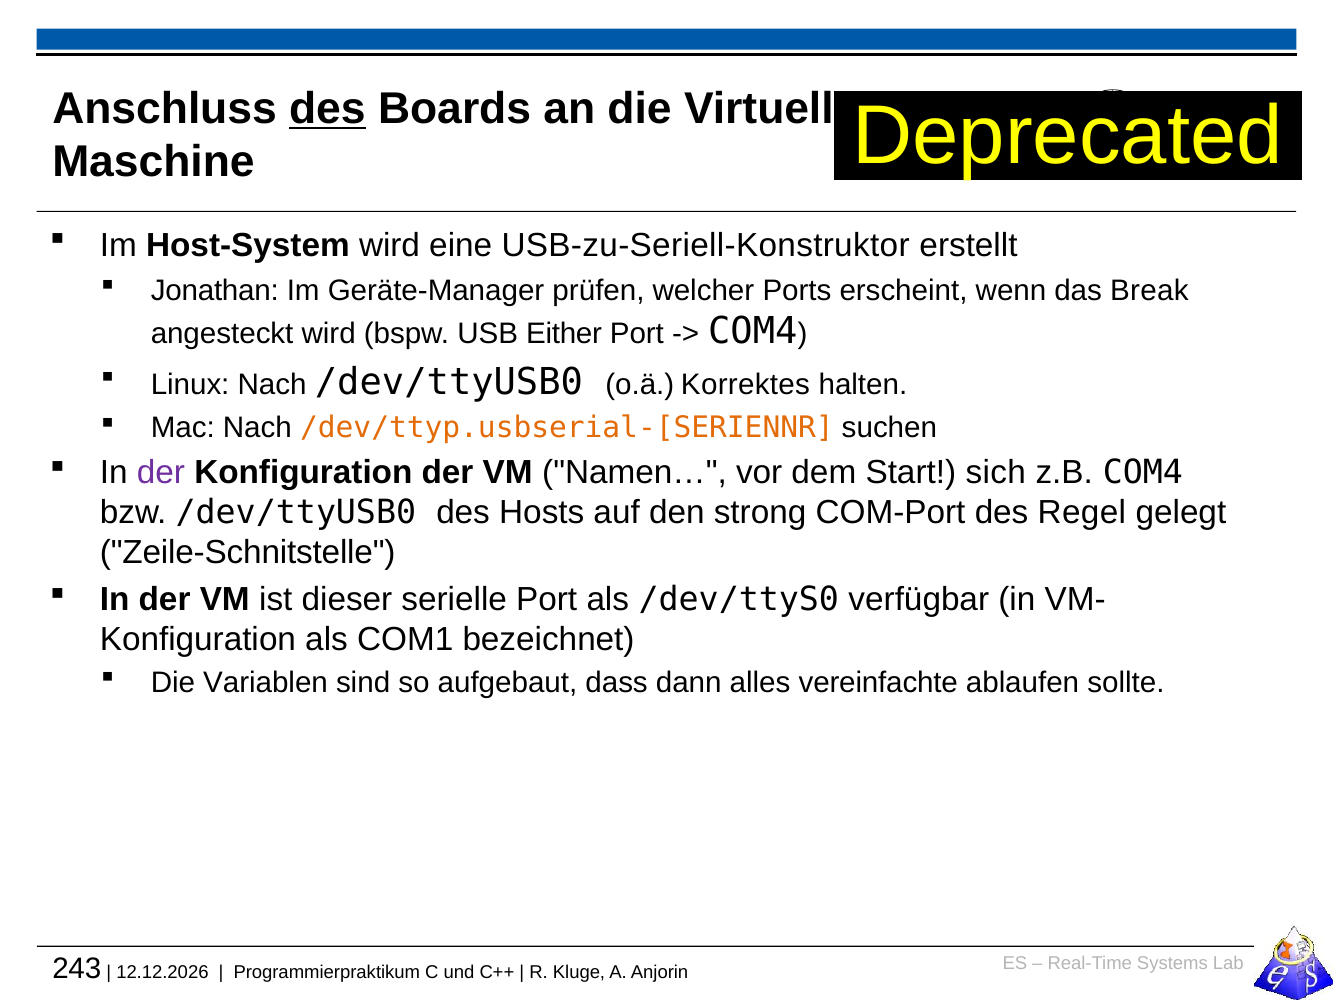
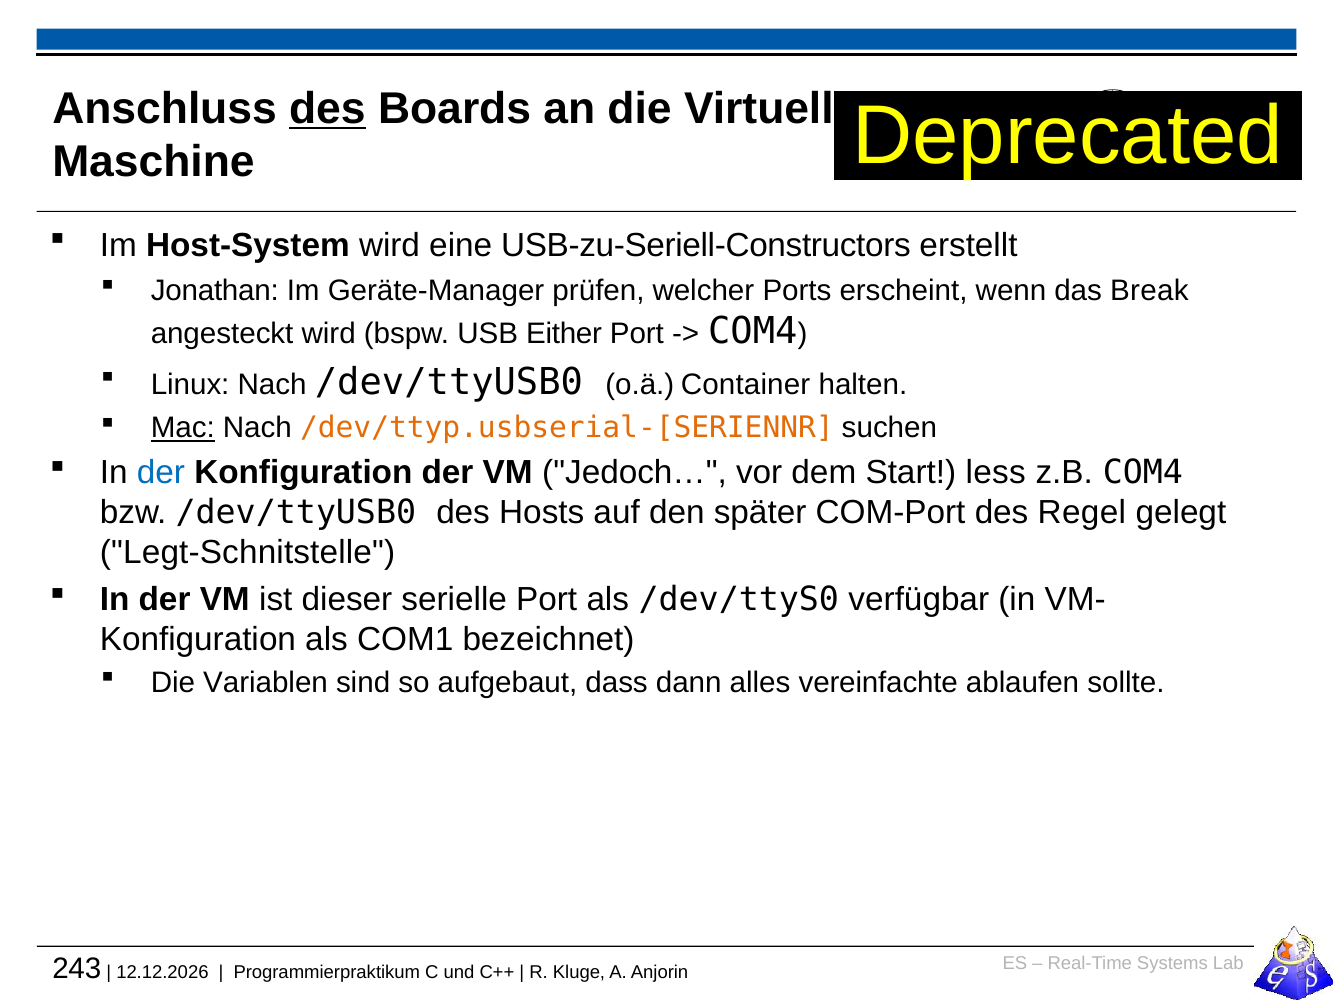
USB-zu-Seriell-Konstruktor: USB-zu-Seriell-Konstruktor -> USB-zu-Seriell-Constructors (706, 245)
Korrektes: Korrektes -> Container (746, 385)
Mac underline: none -> present (183, 428)
der colour: purple -> blue (161, 473)
Namen…: Namen… -> Jedoch… (635, 473)
sich: sich -> less (996, 473)
strong: strong -> später (760, 513)
Zeile-Schnitstelle: Zeile-Schnitstelle -> Legt-Schnitstelle (248, 553)
